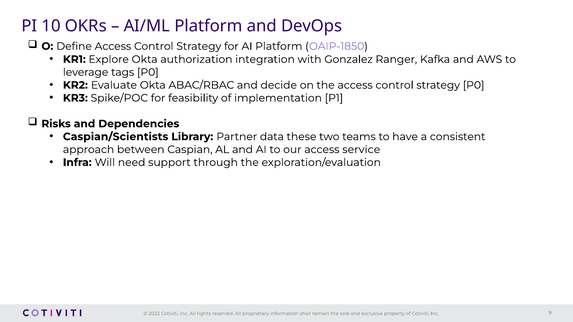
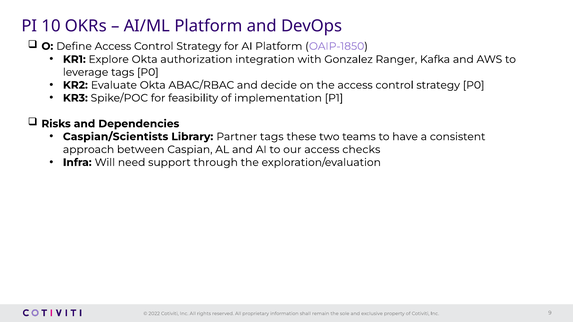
Partner data: data -> tags (272, 137)
service: service -> checks (361, 150)
